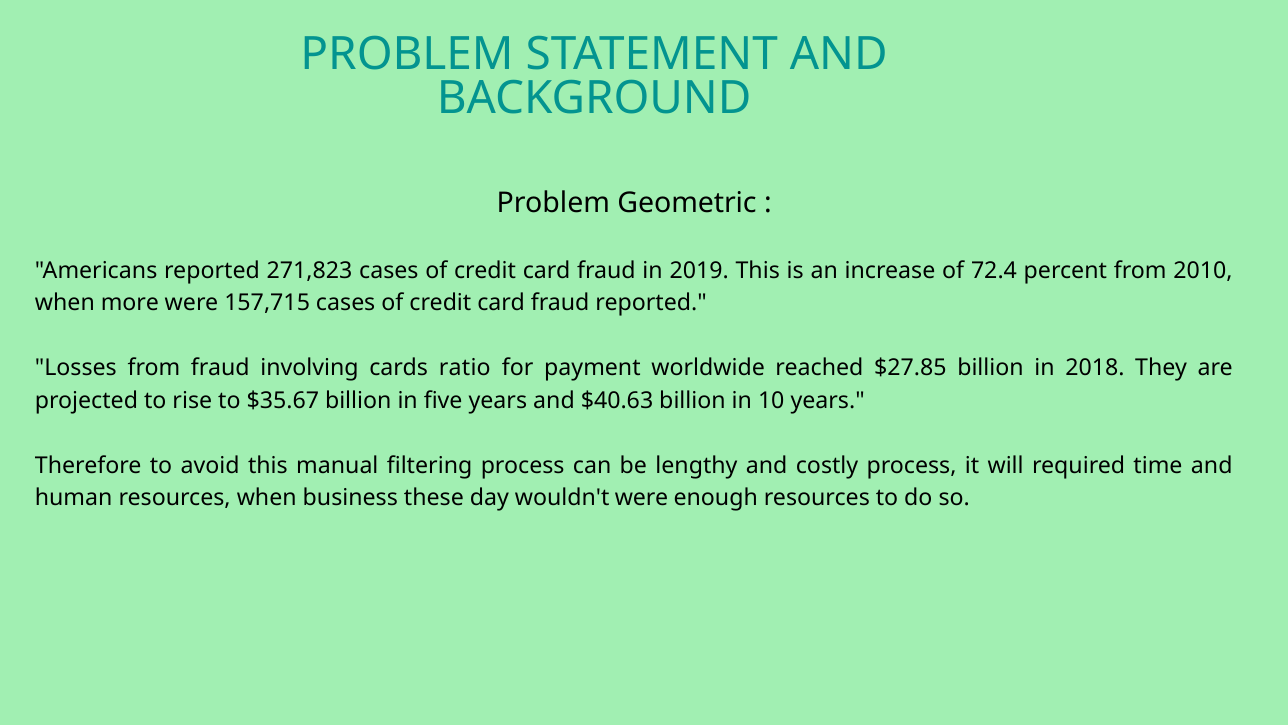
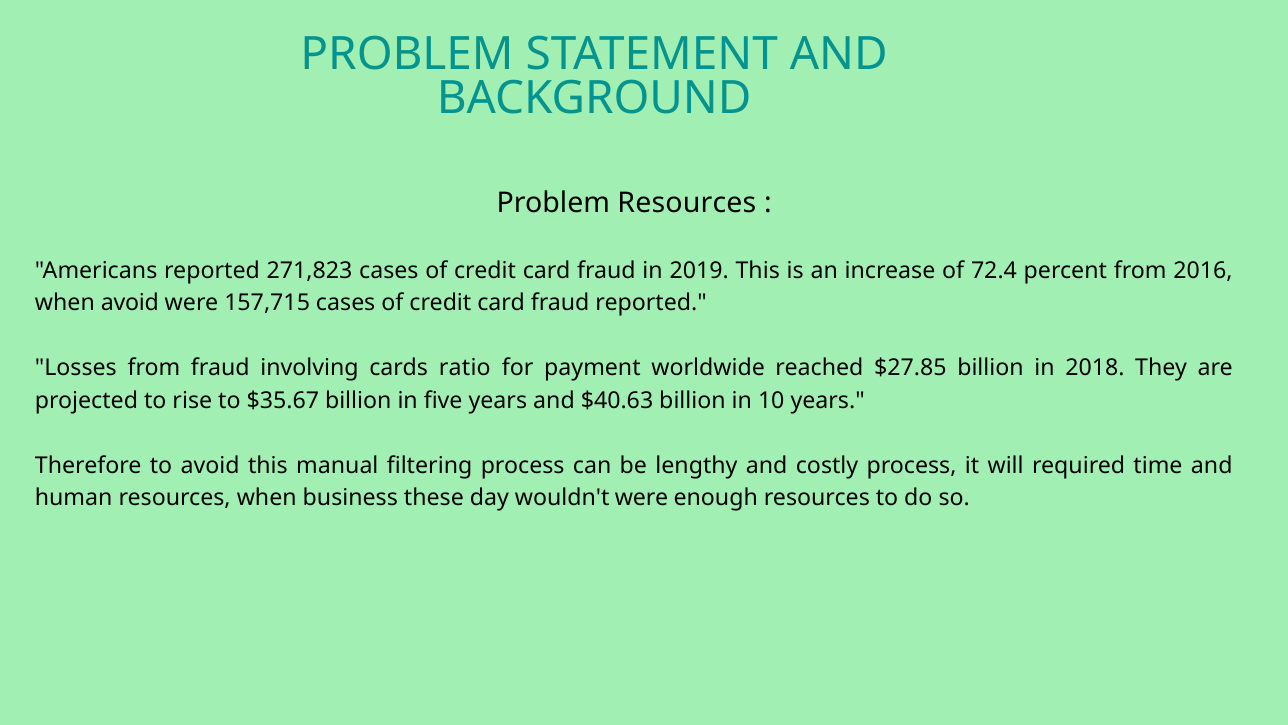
Problem Geometric: Geometric -> Resources (687, 203)
2010: 2010 -> 2016 (1203, 270)
when more: more -> avoid (130, 303)
